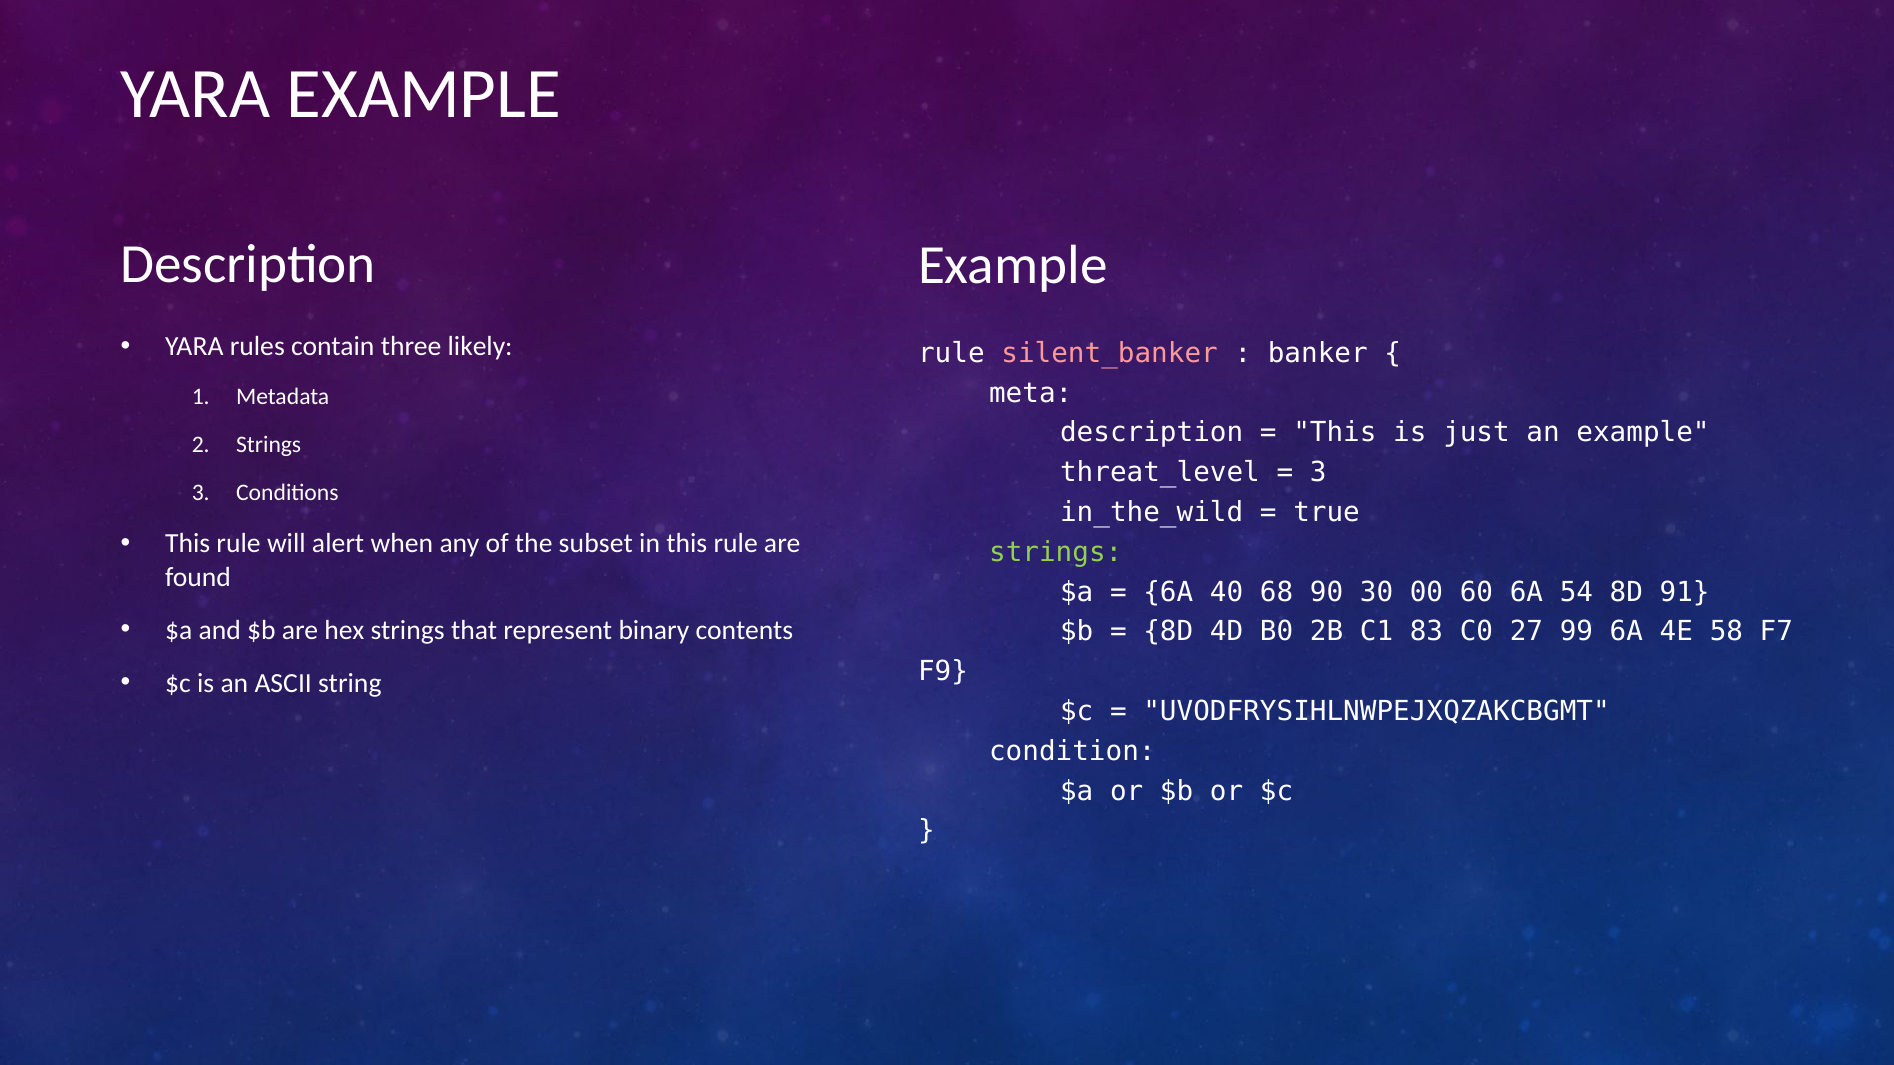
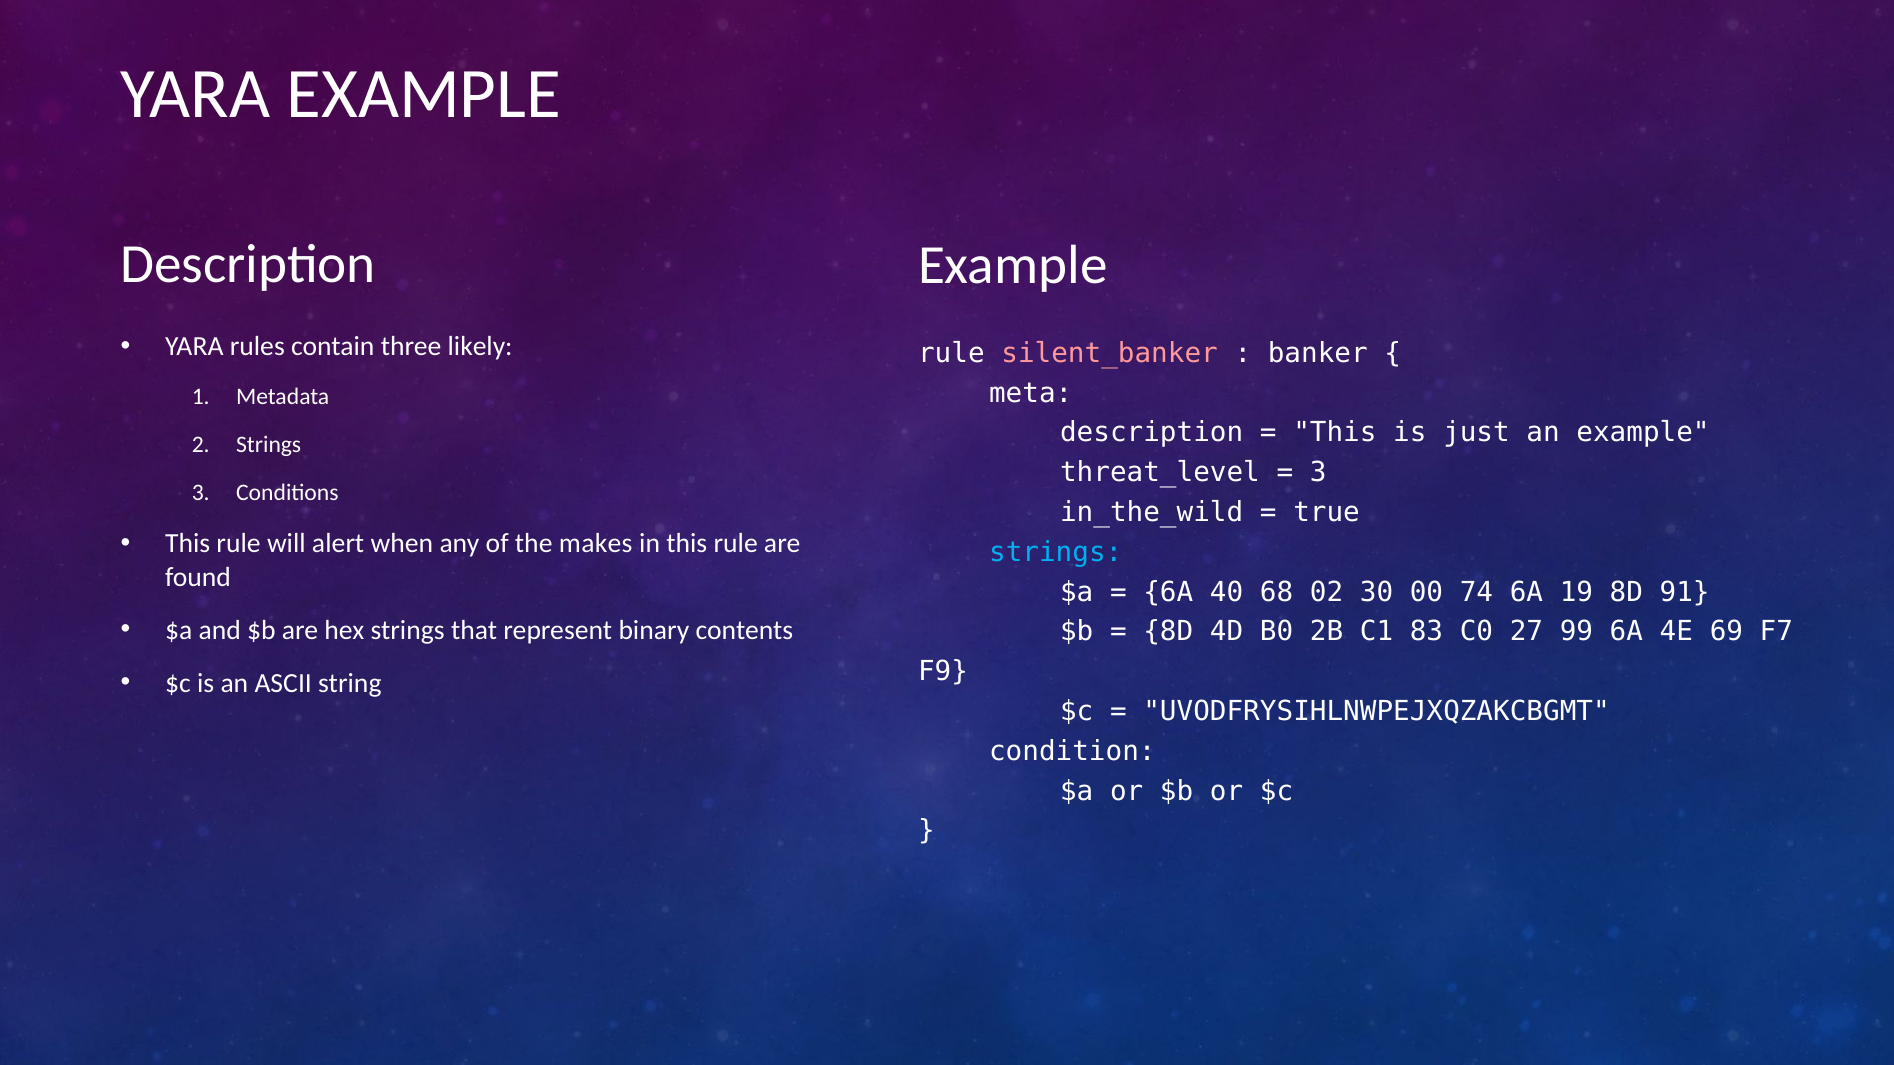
subset: subset -> makes (596, 544)
strings colour: light green -> light blue (1056, 552)
90: 90 -> 02 (1327, 592)
60: 60 -> 74 (1476, 592)
54: 54 -> 19 (1576, 592)
58: 58 -> 69 (1726, 632)
